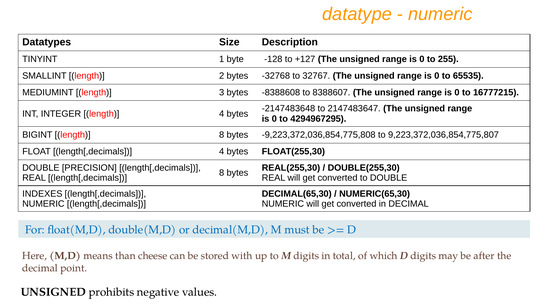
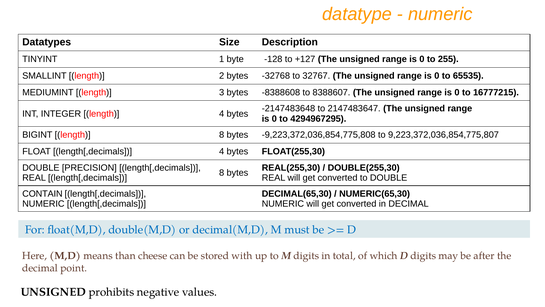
INDEXES: INDEXES -> CONTAIN (42, 193)
